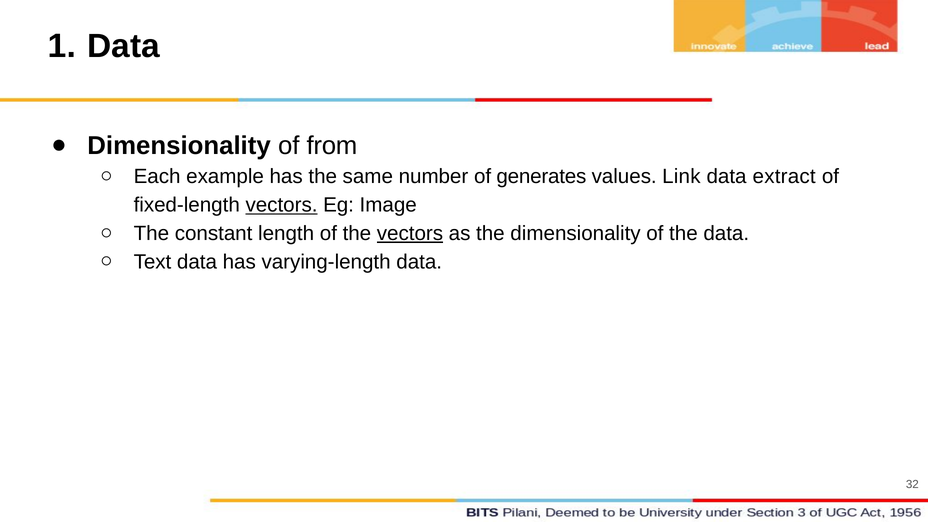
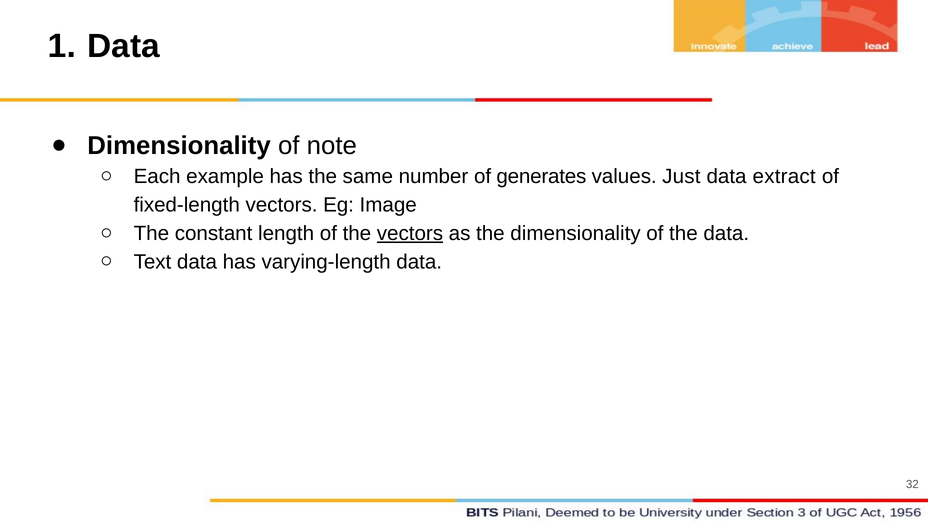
from: from -> note (332, 146)
Link: Link -> Just (681, 177)
vectors underline: present -> none (282, 205)
